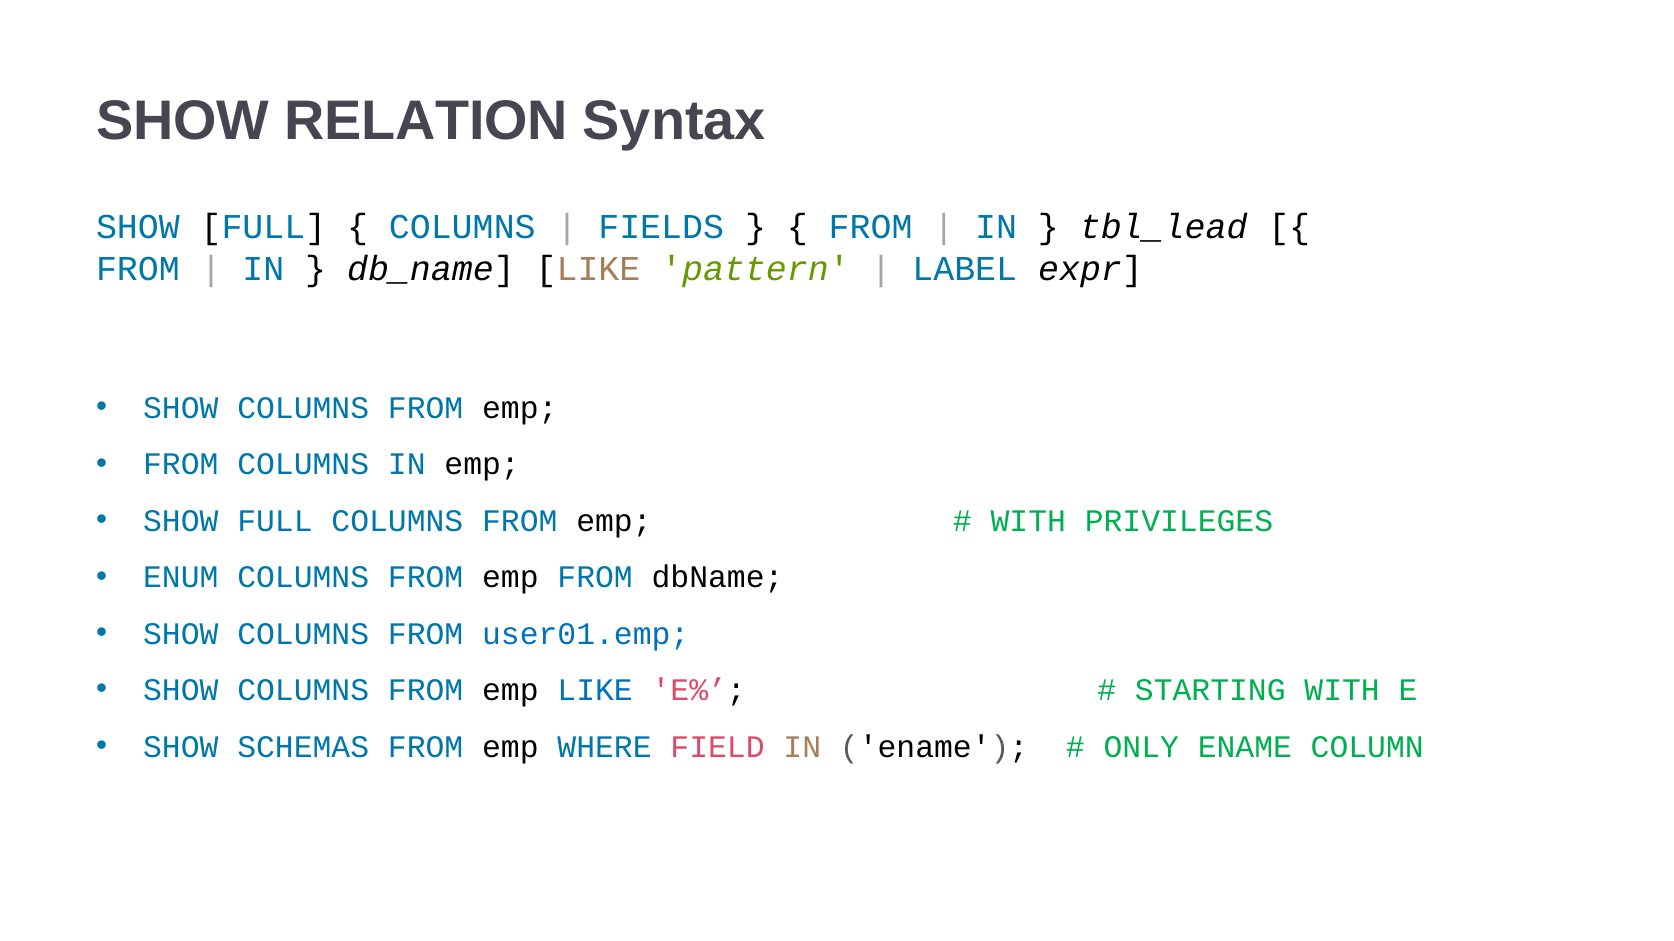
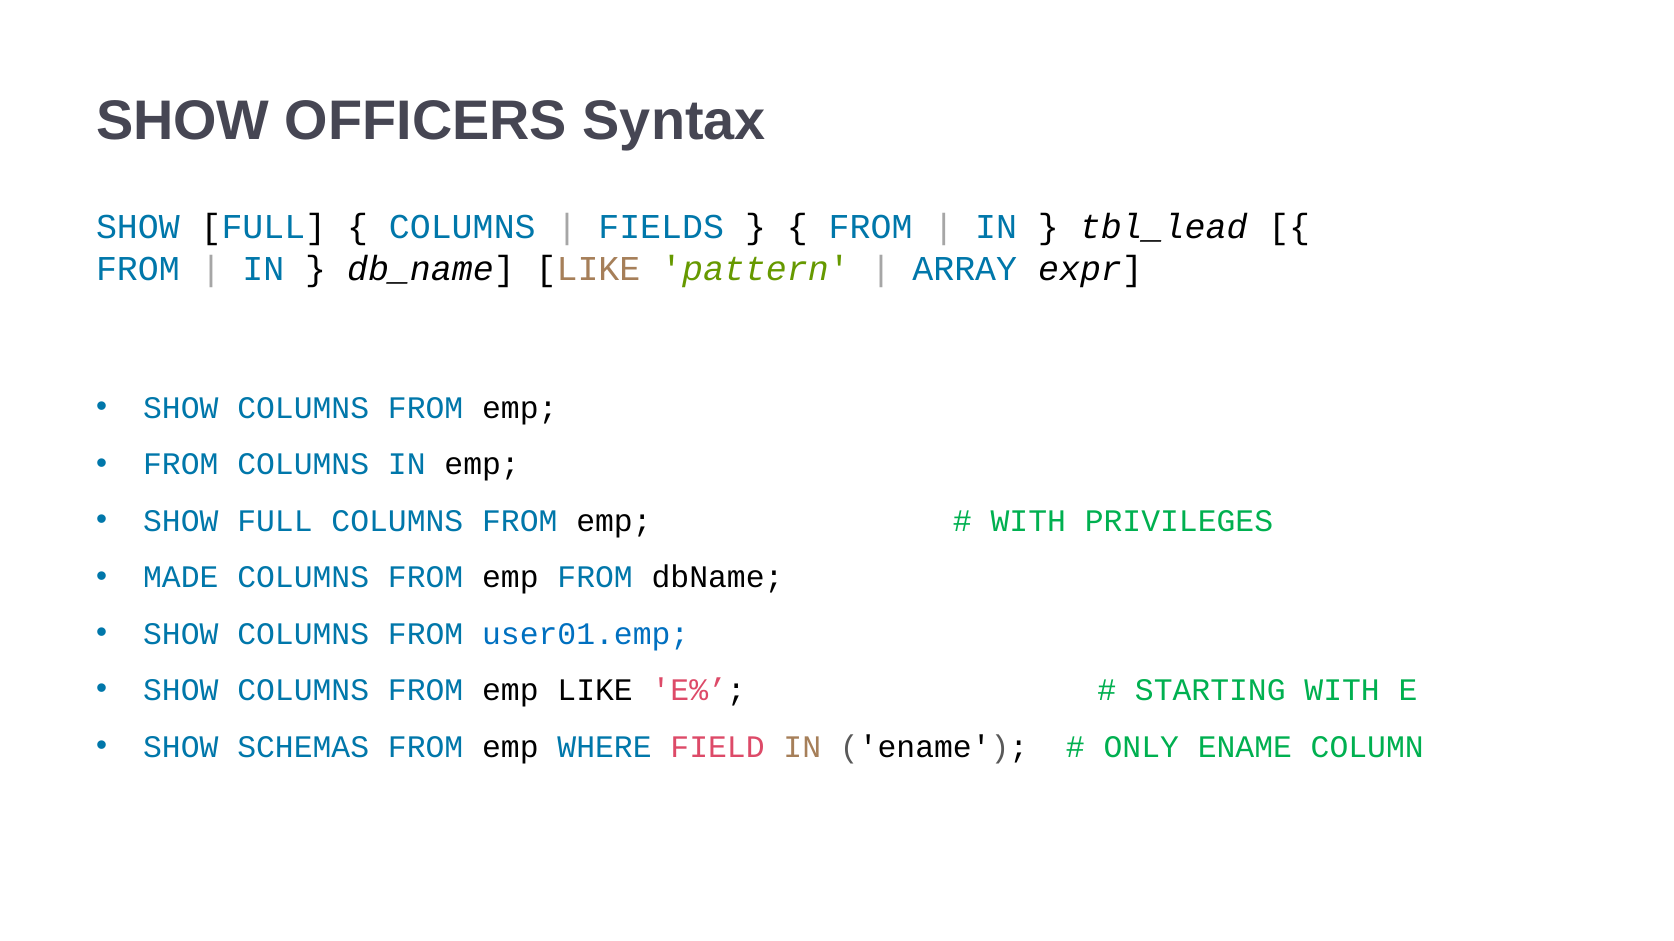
RELATION: RELATION -> OFFICERS (426, 121)
LABEL: LABEL -> ARRAY (965, 269)
ENUM: ENUM -> MADE (181, 578)
LIKE colour: blue -> black (595, 691)
